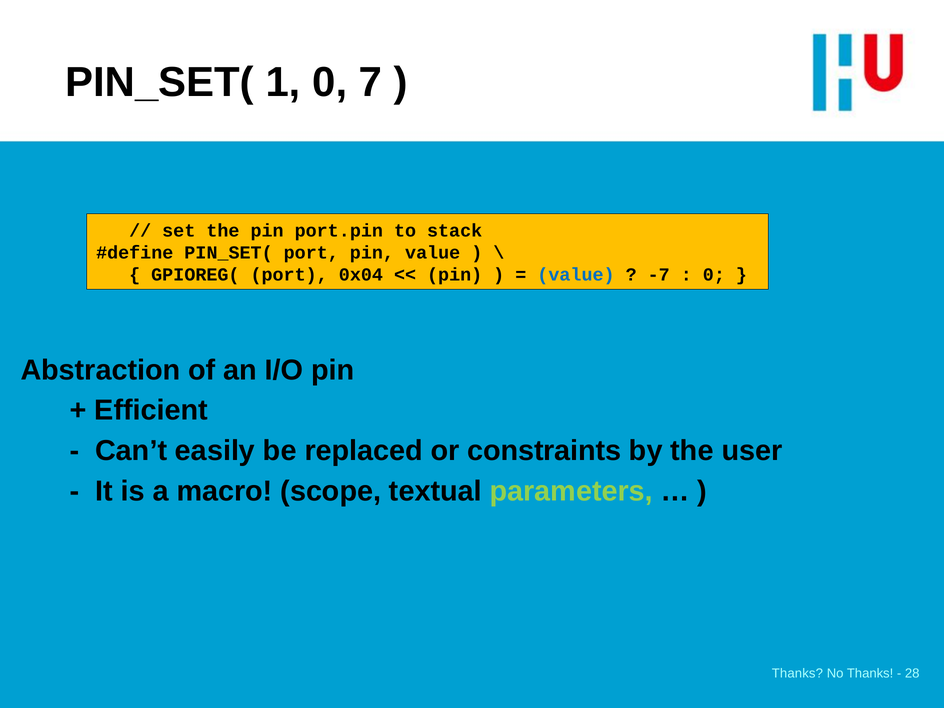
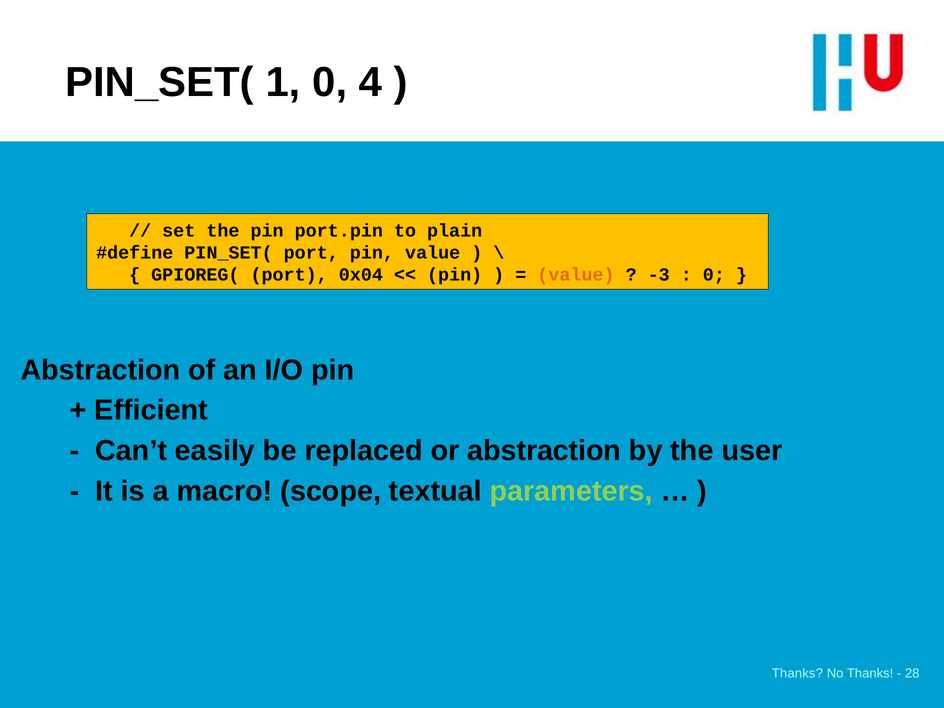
7: 7 -> 4 (370, 83)
stack: stack -> plain (455, 231)
value colour: blue -> orange (576, 275)
-7: -7 -> -3 (659, 275)
or constraints: constraints -> abstraction (544, 451)
